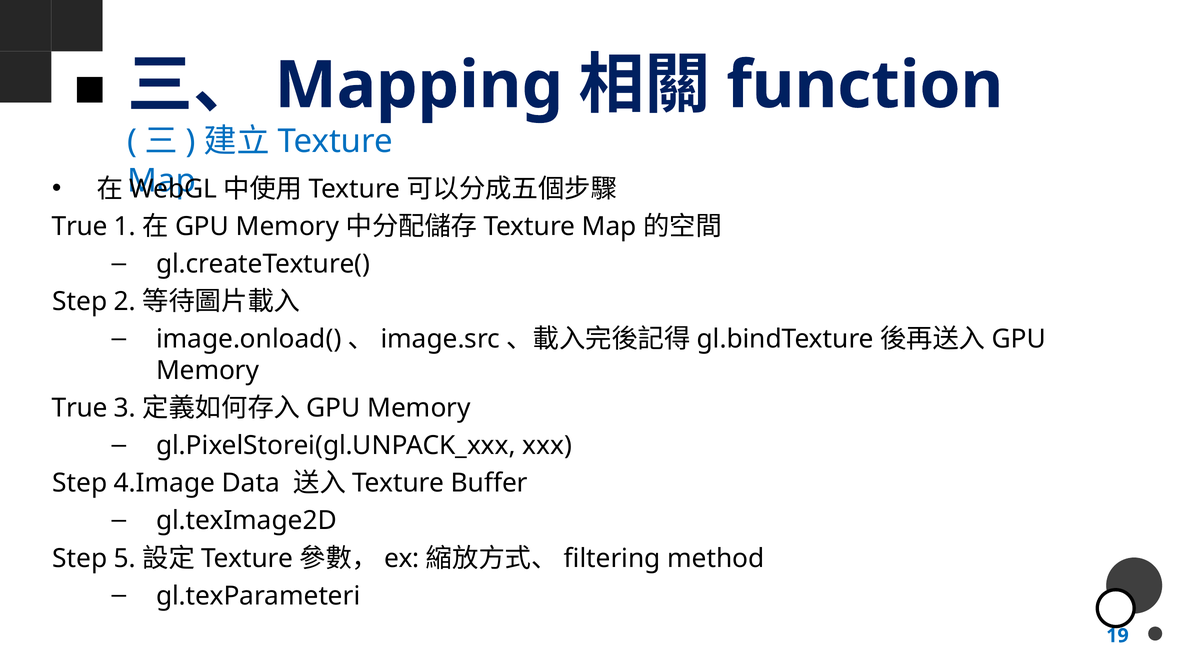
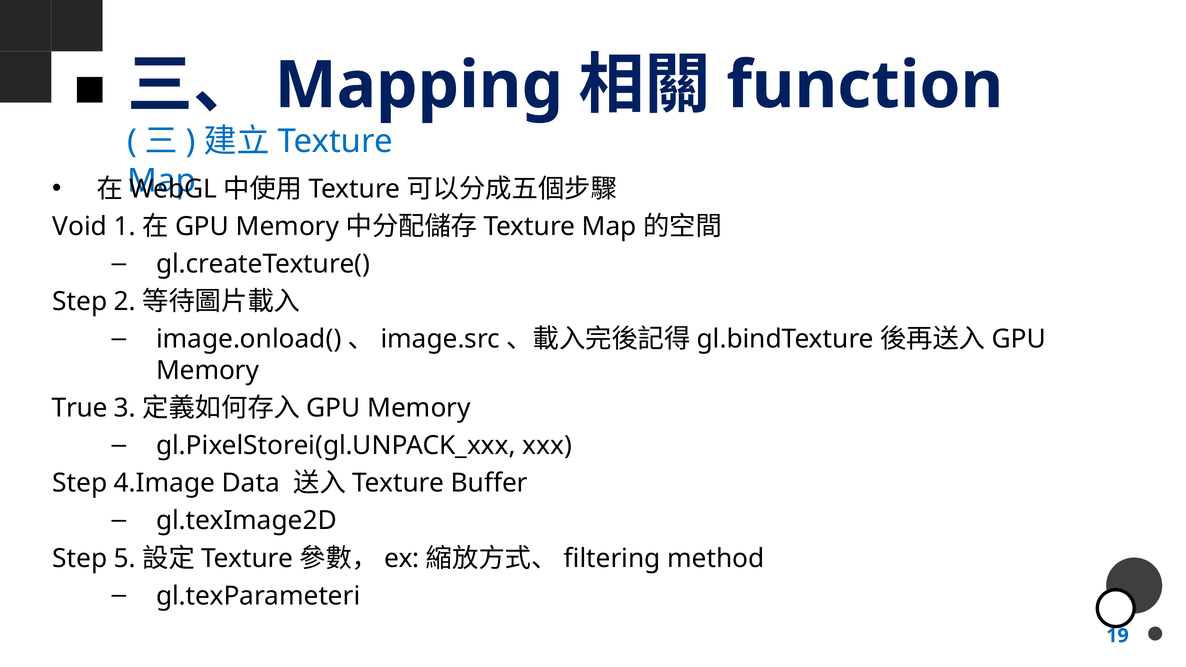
True: True -> Void (80, 227)
